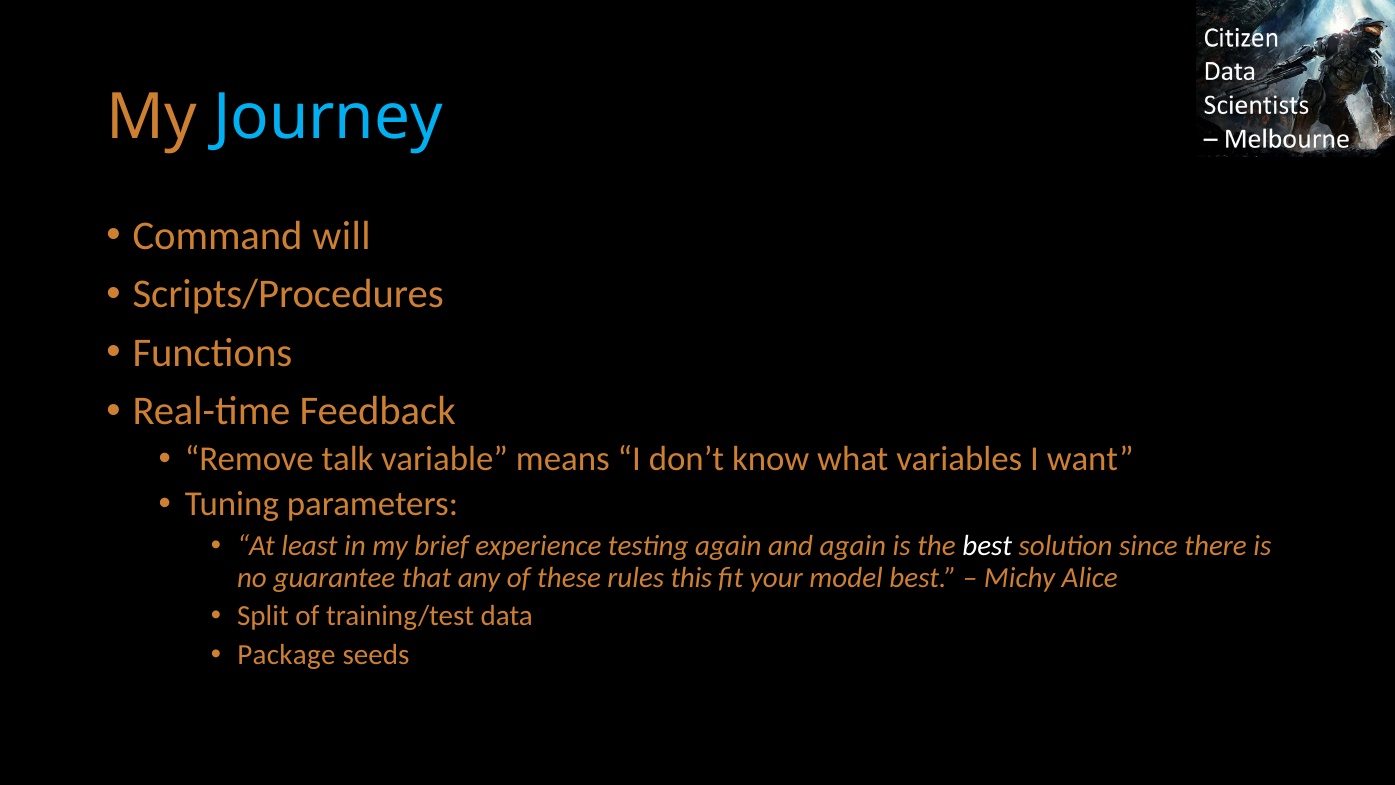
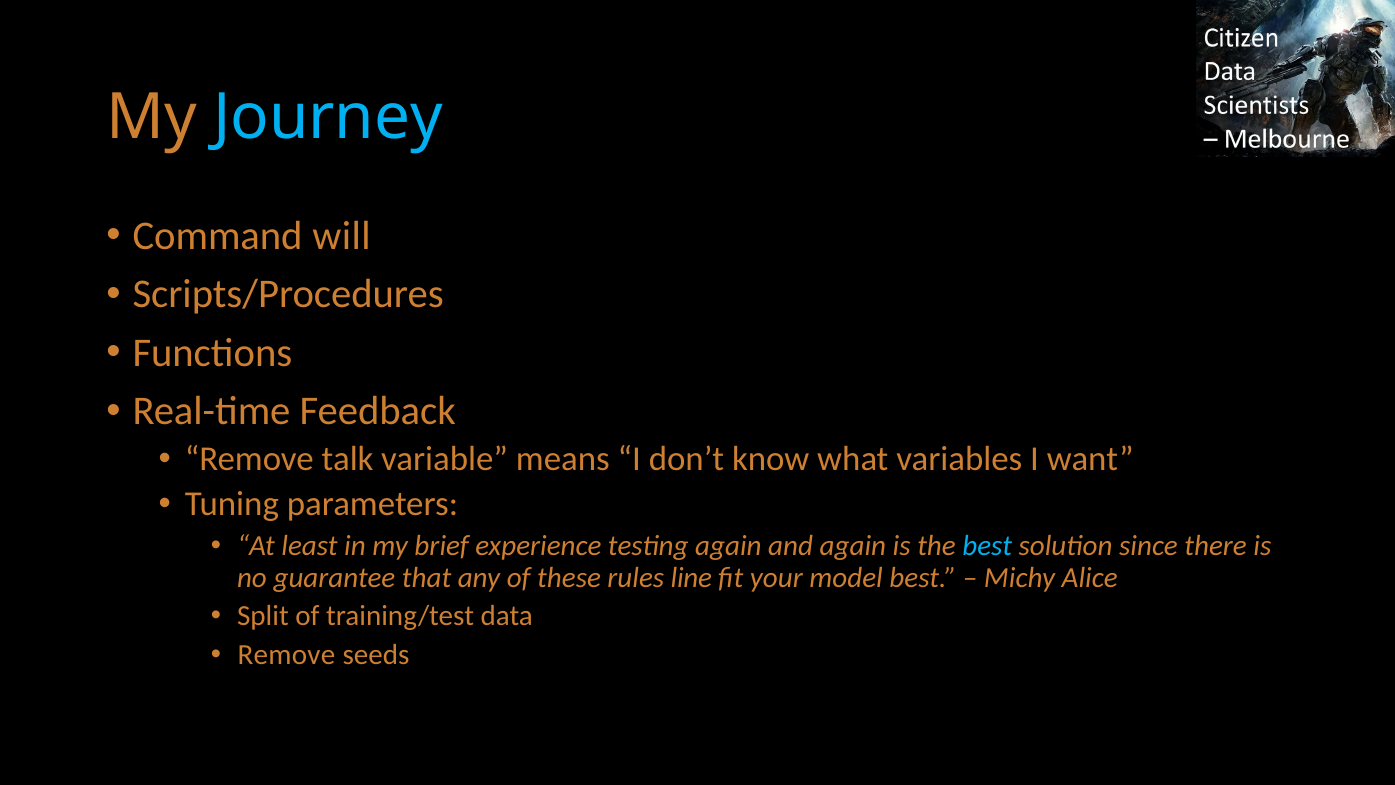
best colour: white -> light blue (987, 546)
this: this -> line (691, 577)
Package: Package -> Remove (286, 655)
